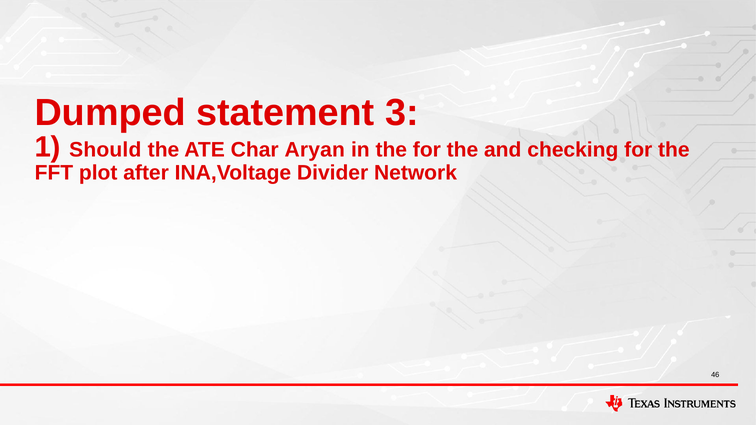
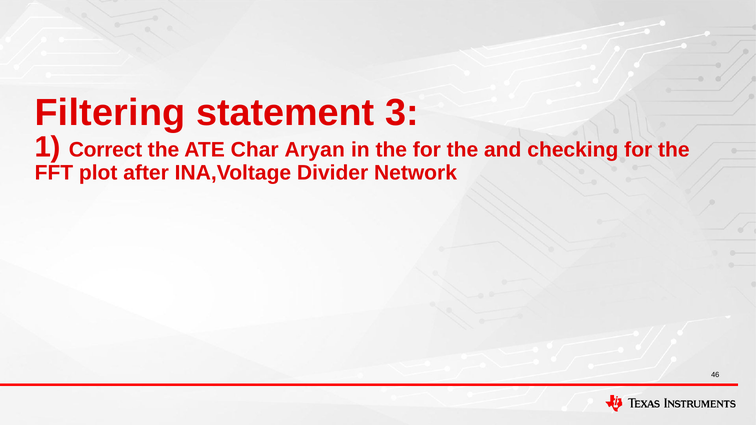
Dumped: Dumped -> Filtering (110, 113)
Should: Should -> Correct (105, 150)
